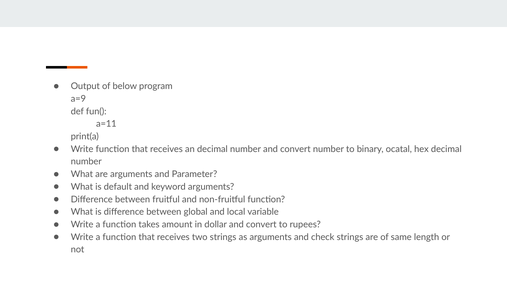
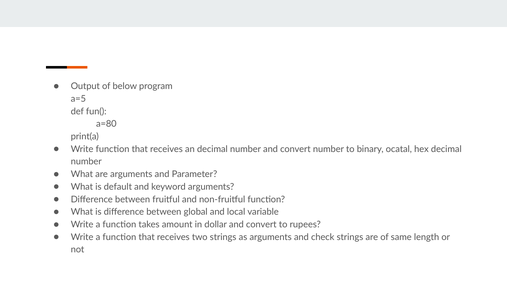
a=9: a=9 -> a=5 (78, 99)
a=11: a=11 -> a=80 (106, 124)
